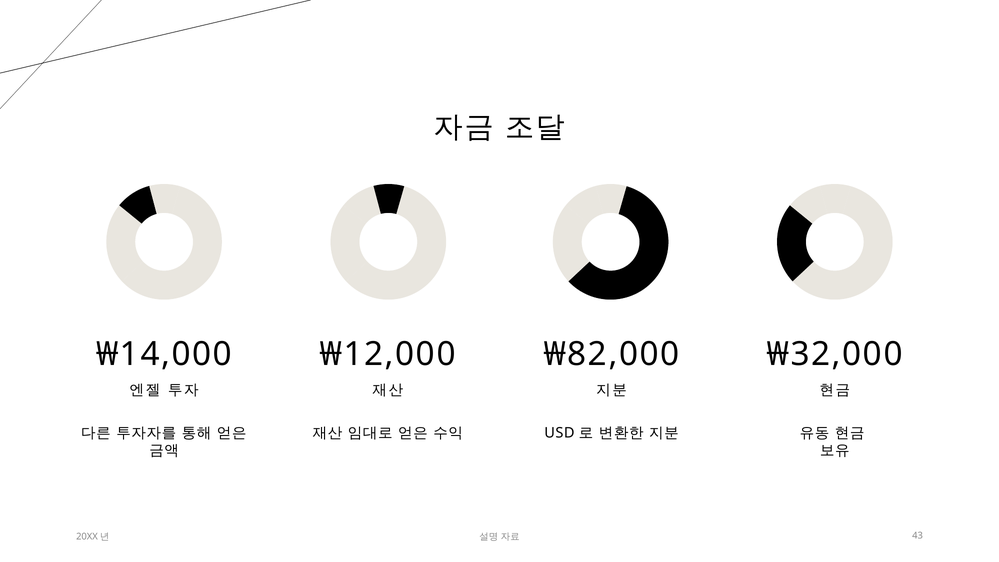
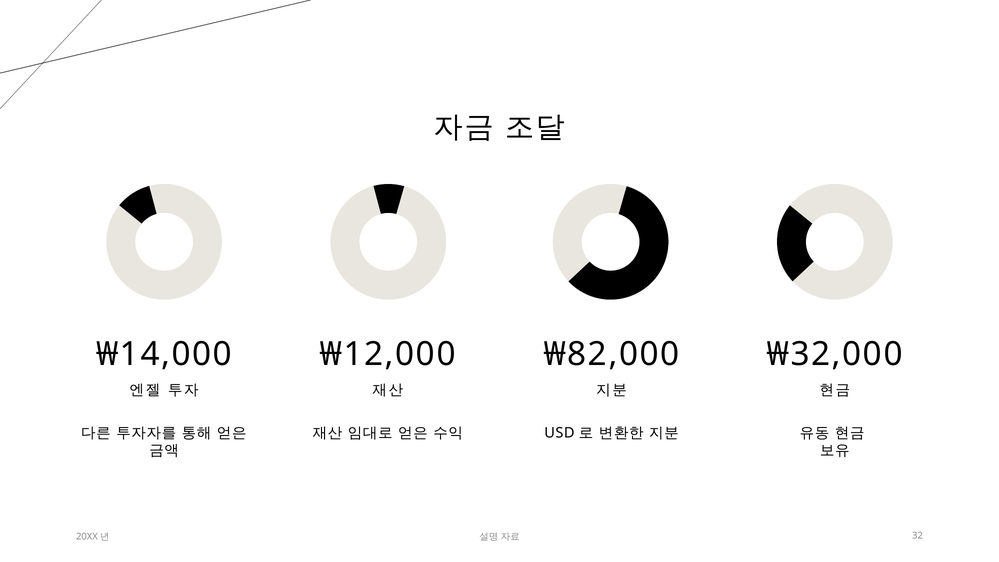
43: 43 -> 32 (918, 536)
